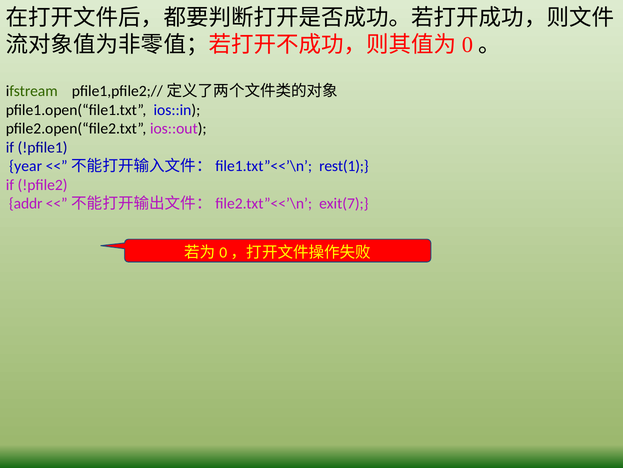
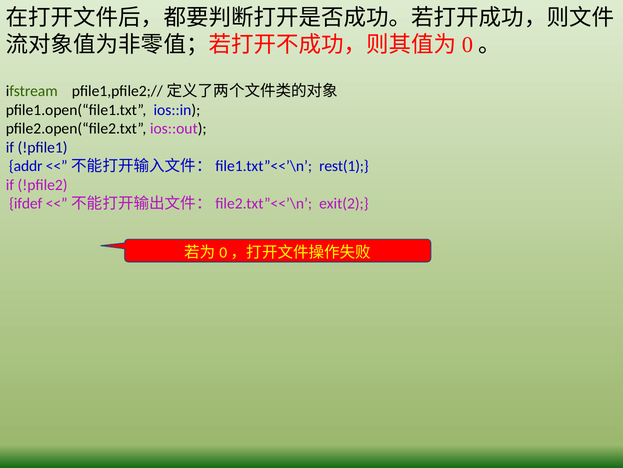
year: year -> addr (26, 166)
addr: addr -> ifdef (26, 203)
exit(7: exit(7 -> exit(2 (344, 203)
